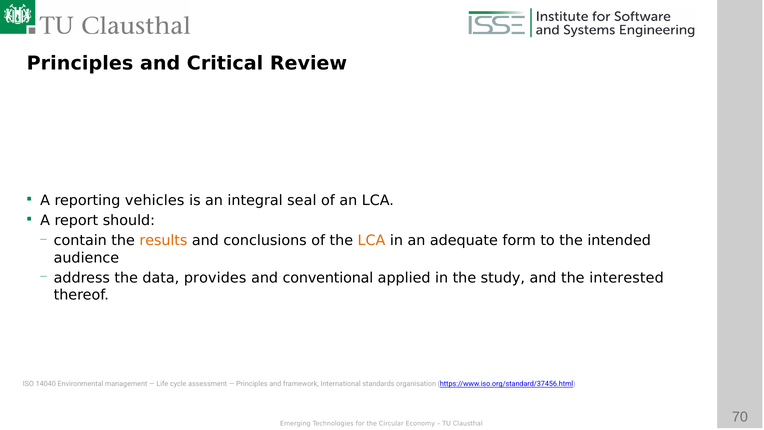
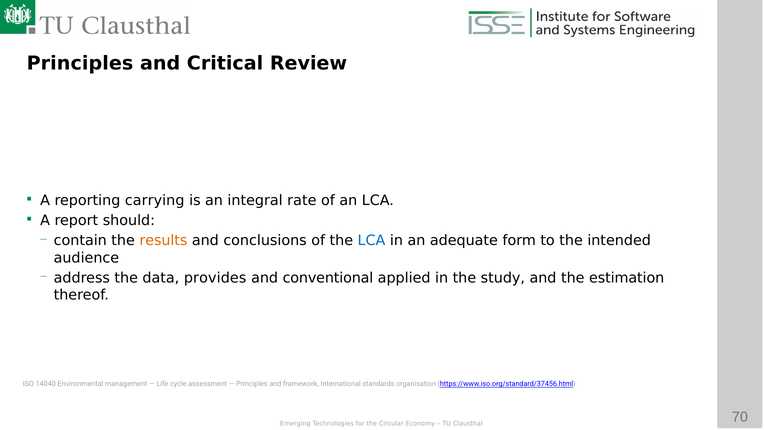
vehicles: vehicles -> carrying (155, 200)
seal: seal -> rate (302, 200)
LCA colour: orange -> blue (371, 241)
interested: interested -> estimation (627, 278)
